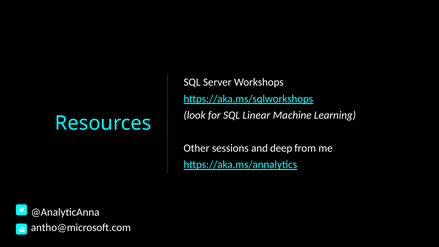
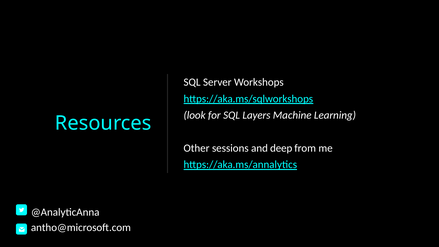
Linear: Linear -> Layers (256, 115)
